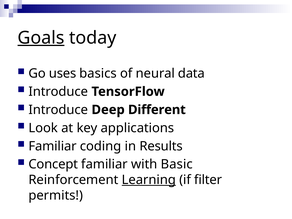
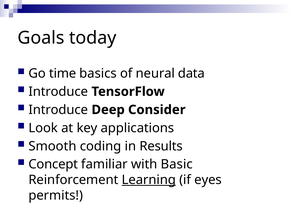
Goals underline: present -> none (41, 38)
uses: uses -> time (63, 73)
Different: Different -> Consider (157, 110)
Familiar: Familiar -> Smooth (52, 146)
filter: filter -> eyes (208, 180)
